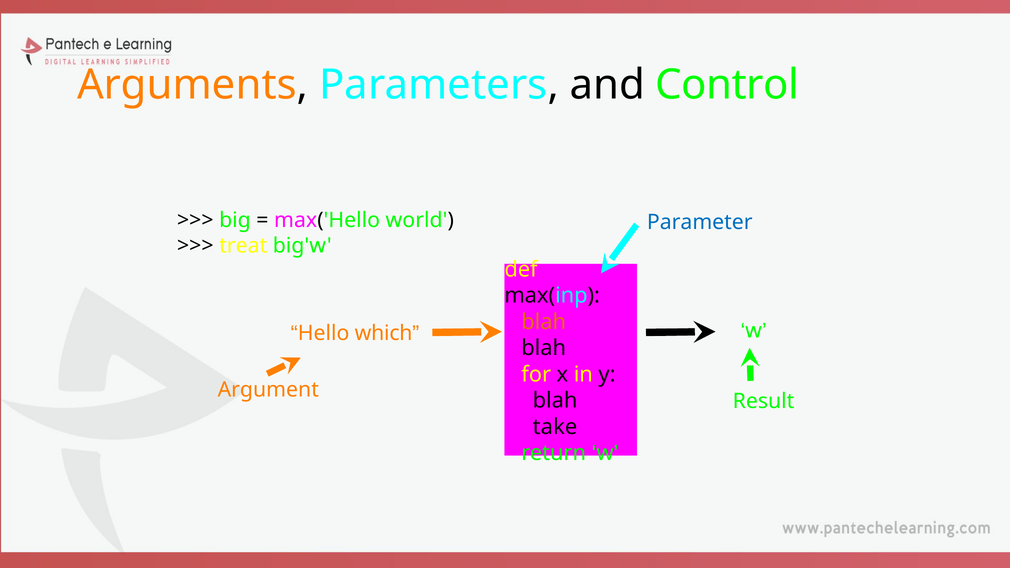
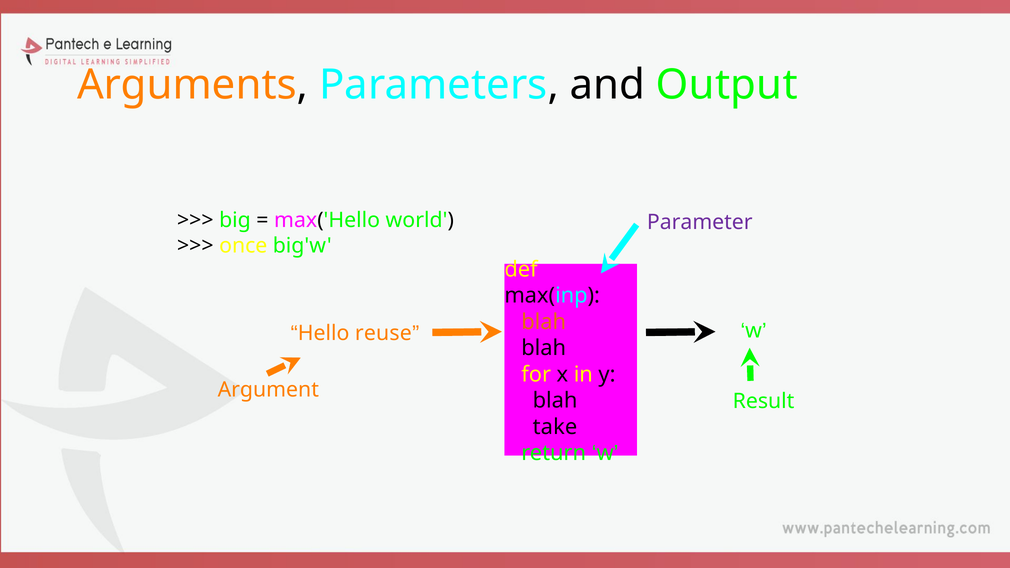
Control: Control -> Output (727, 85)
Parameter colour: blue -> purple (700, 222)
treat: treat -> once (243, 246)
which: which -> reuse (383, 333)
